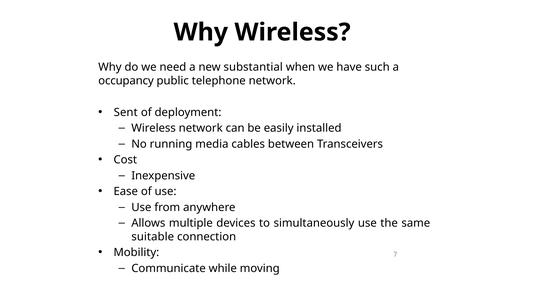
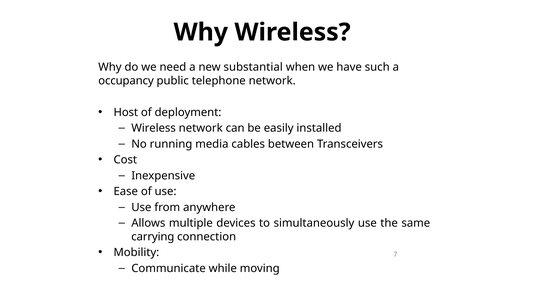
Sent: Sent -> Host (126, 113)
suitable: suitable -> carrying (153, 237)
